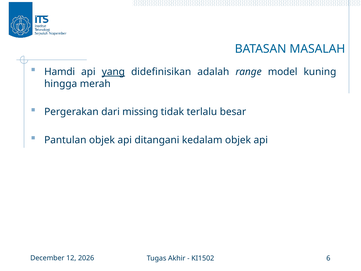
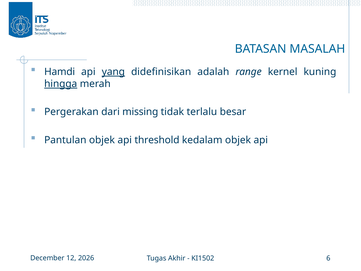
model: model -> kernel (283, 72)
hingga underline: none -> present (61, 84)
ditangani: ditangani -> threshold (157, 140)
